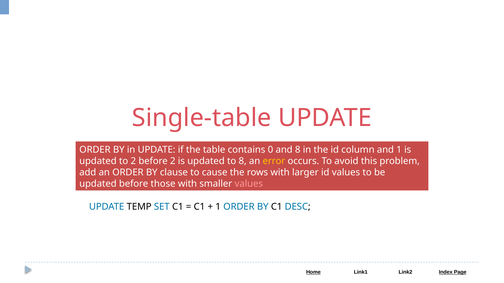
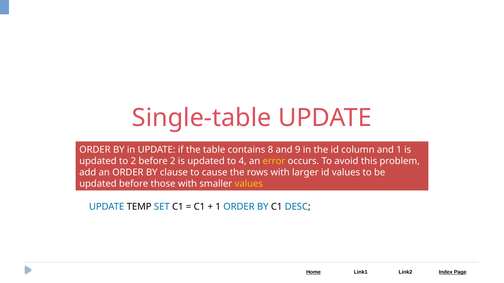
0: 0 -> 8 (270, 150)
and 8: 8 -> 9 (298, 150)
to 8: 8 -> 4 (243, 161)
values colour: pink -> yellow (249, 184)
